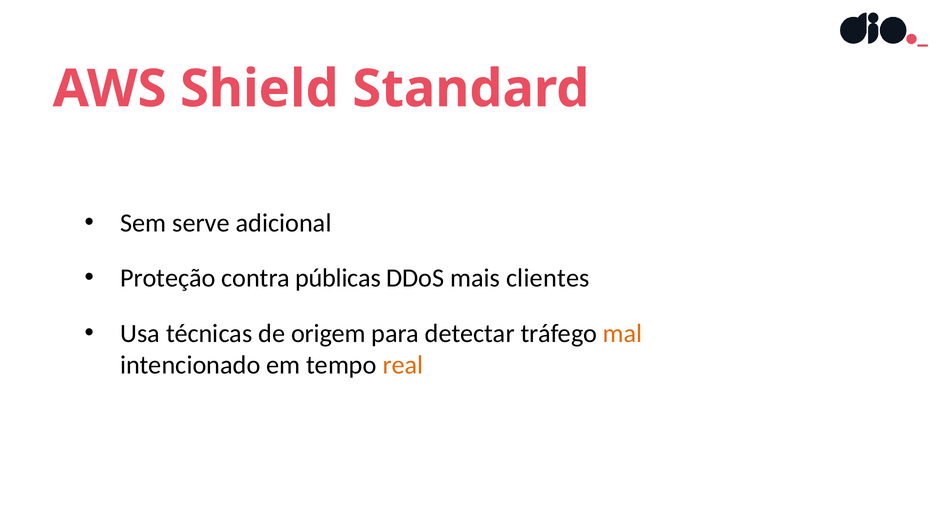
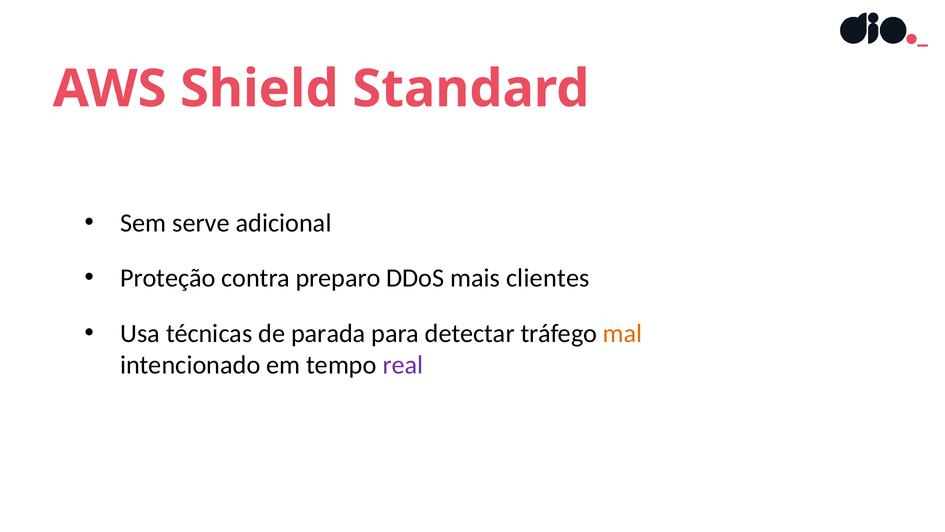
públicas: públicas -> preparo (338, 278)
origem: origem -> parada (328, 333)
real colour: orange -> purple (403, 365)
